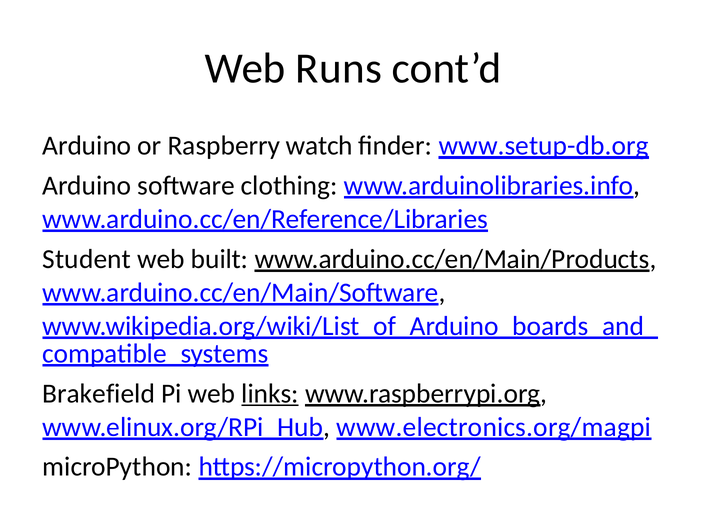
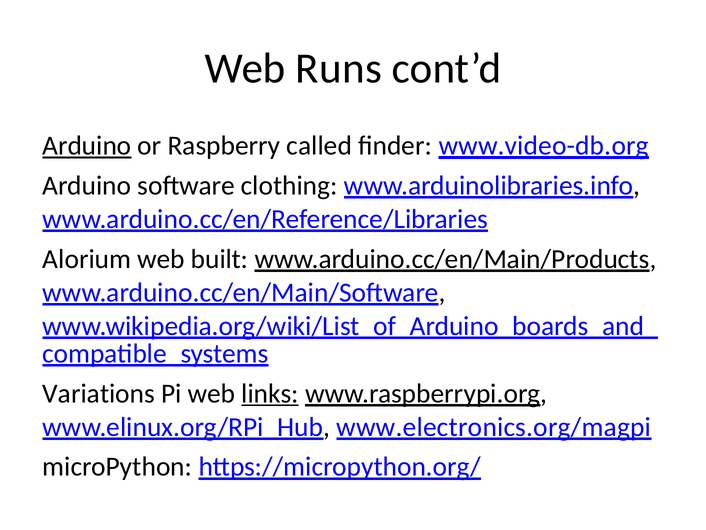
Arduino underline: none -> present (87, 145)
watch: watch -> called (319, 145)
www.setup-db.org: www.setup-db.org -> www.video-db.org (544, 145)
Student: Student -> Alorium (87, 259)
Brakefield: Brakefield -> Variations (99, 393)
